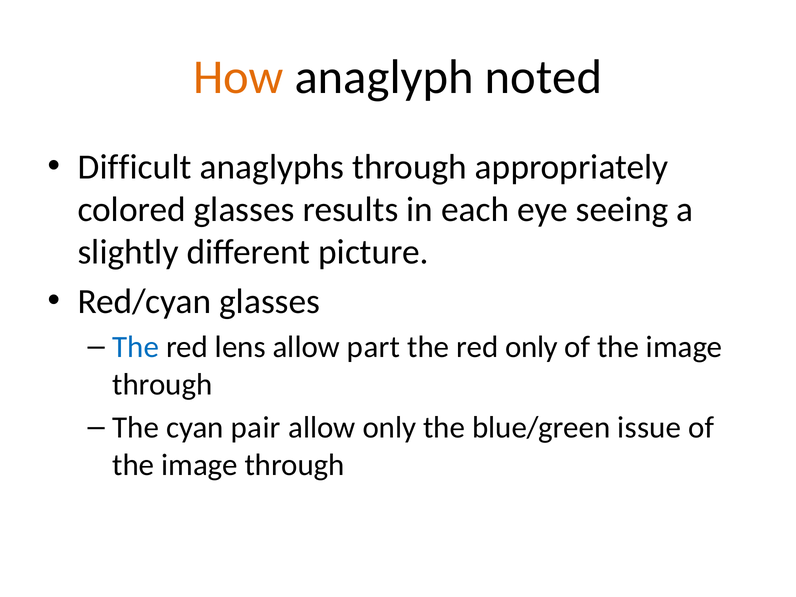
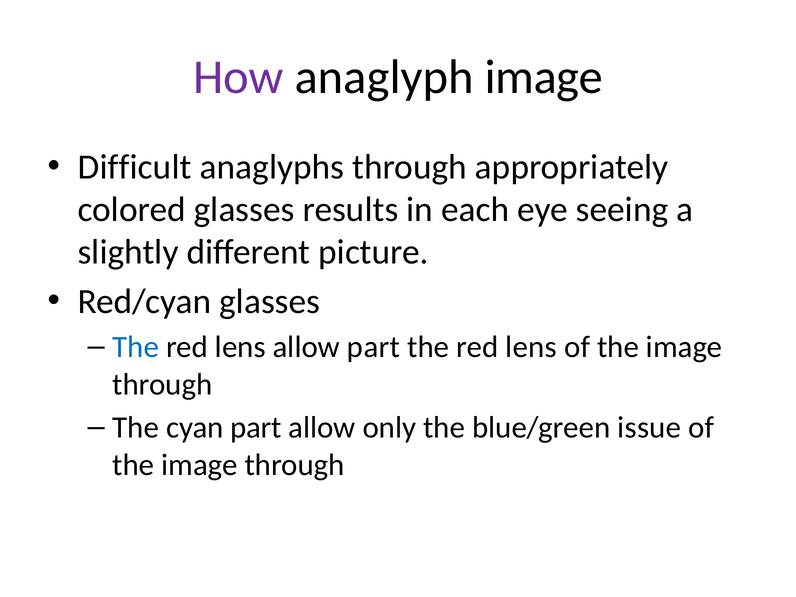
How colour: orange -> purple (238, 77)
anaglyph noted: noted -> image (544, 77)
only: only -> lens (531, 347)
cyan pair: pair -> part (256, 428)
